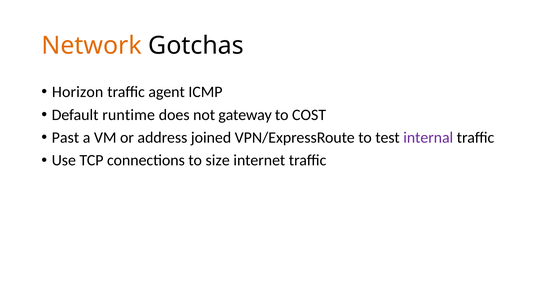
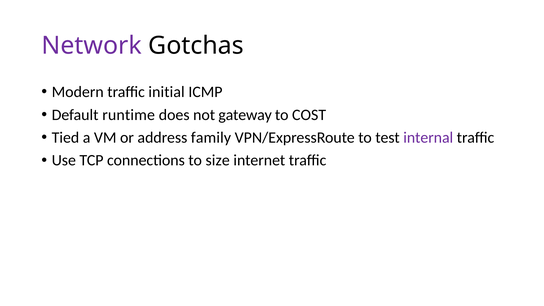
Network colour: orange -> purple (92, 46)
Horizon: Horizon -> Modern (78, 92)
agent: agent -> initial (167, 92)
Past: Past -> Tied (65, 138)
joined: joined -> family (211, 138)
